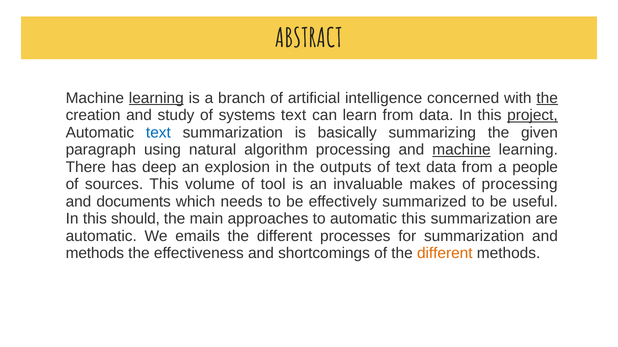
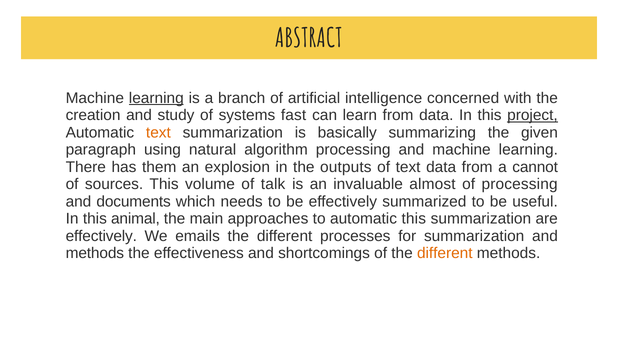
the underline: present -> none (547, 98)
systems text: text -> fast (294, 115)
text colour: blue -> orange (158, 133)
machine underline: present -> none (462, 150)
deep: deep -> them (159, 167)
people: people -> cannot (535, 167)
tool: tool -> talk (273, 185)
makes: makes -> almost (432, 185)
should: should -> animal (135, 219)
automatic: automatic -> effectively (101, 237)
